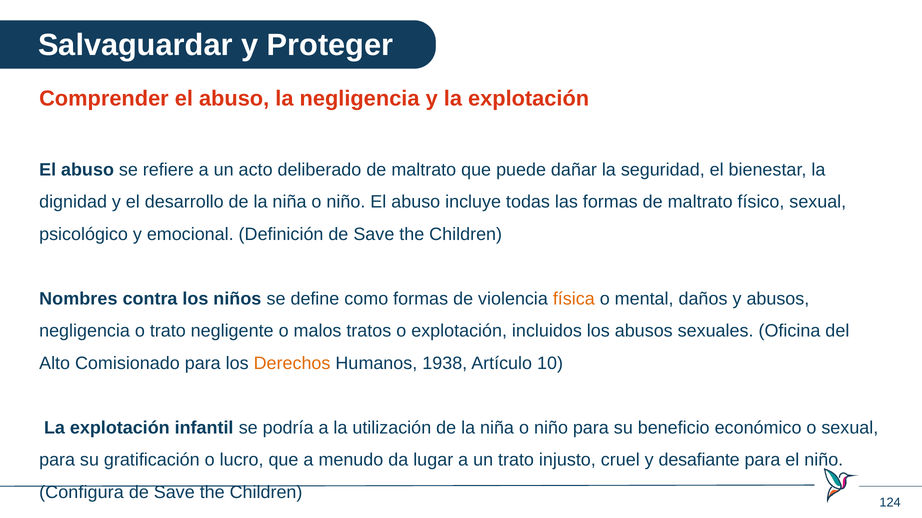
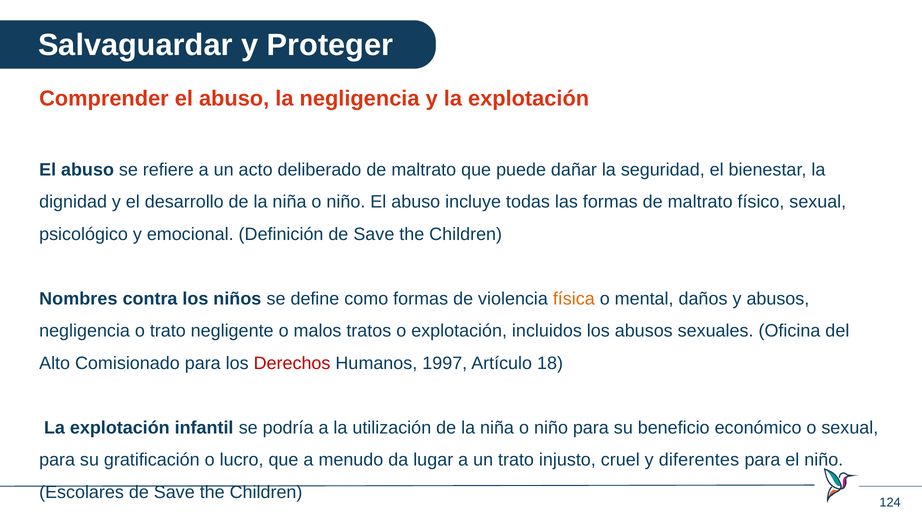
Derechos colour: orange -> red (292, 364)
1938: 1938 -> 1997 (445, 364)
10: 10 -> 18 (550, 364)
desafiante: desafiante -> diferentes (699, 460)
Configura: Configura -> Escolares (82, 493)
